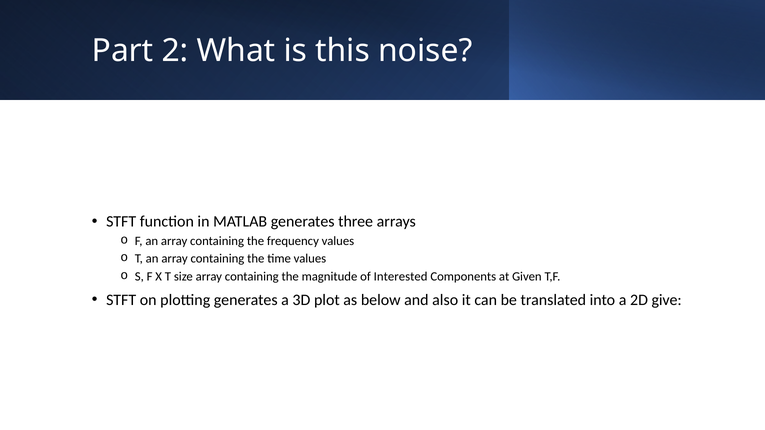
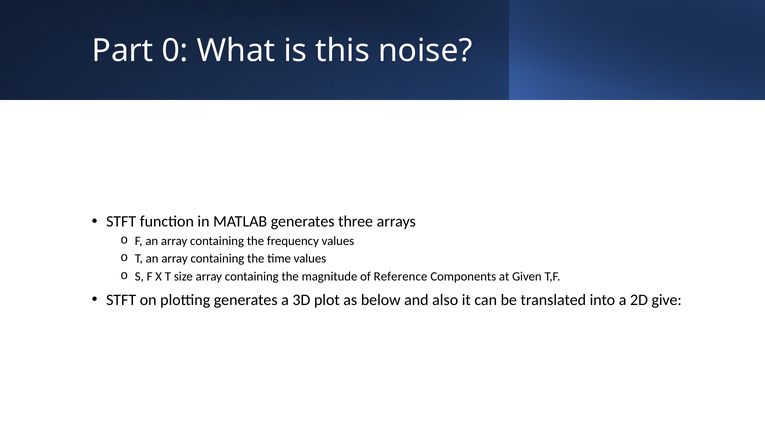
2: 2 -> 0 (175, 51)
Interested: Interested -> Reference (401, 277)
